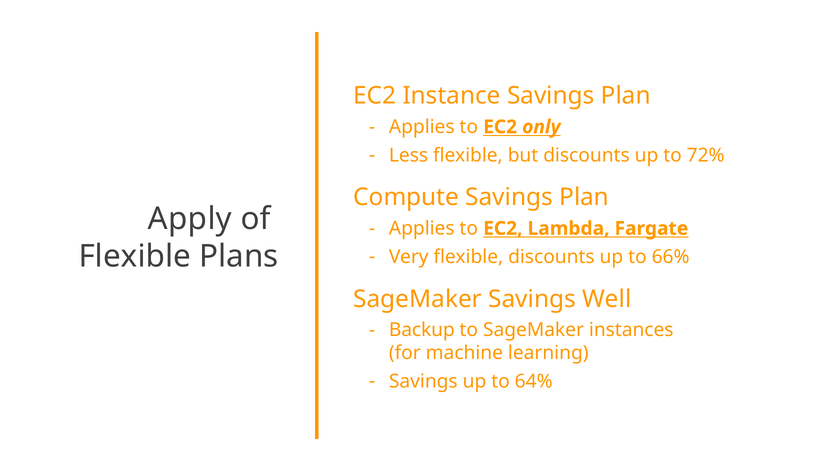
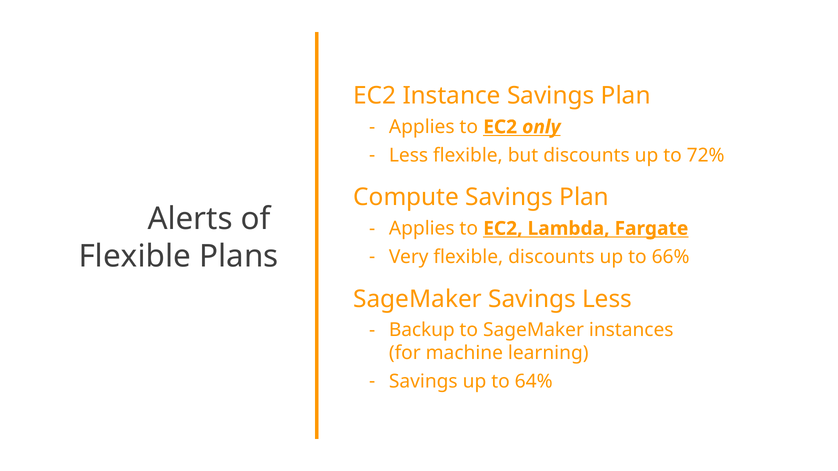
Apply: Apply -> Alerts (190, 219)
Savings Well: Well -> Less (607, 299)
